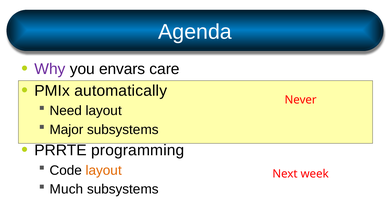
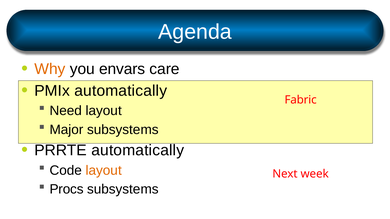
Why colour: purple -> orange (50, 69)
Never: Never -> Fabric (301, 100)
PRRTE programming: programming -> automatically (138, 151)
Much: Much -> Procs (67, 190)
